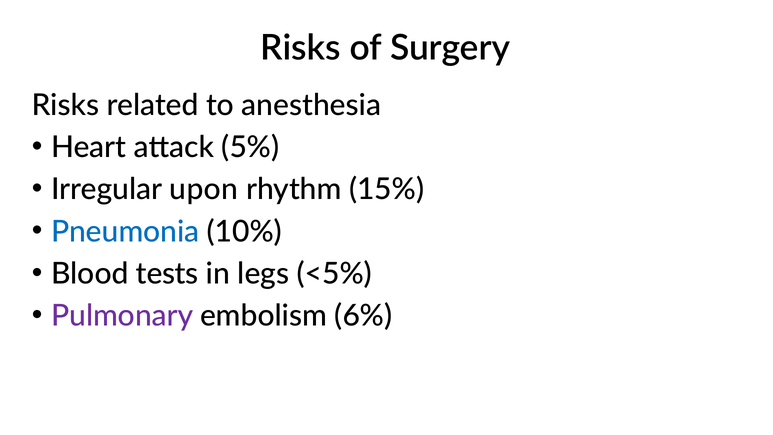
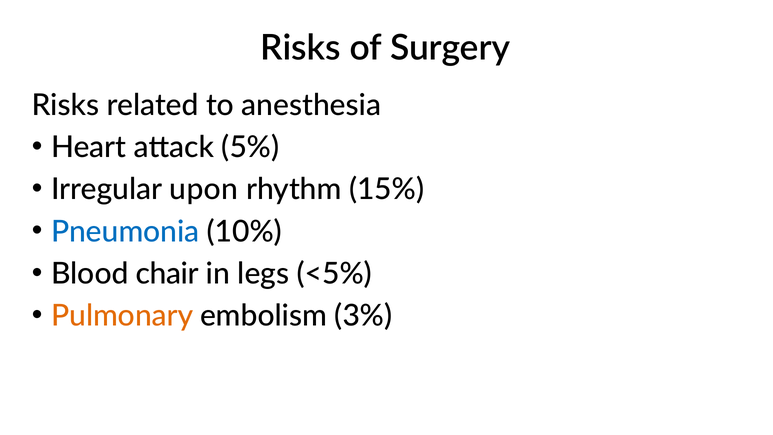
tests: tests -> chair (167, 274)
Pulmonary colour: purple -> orange (122, 316)
6%: 6% -> 3% (363, 316)
